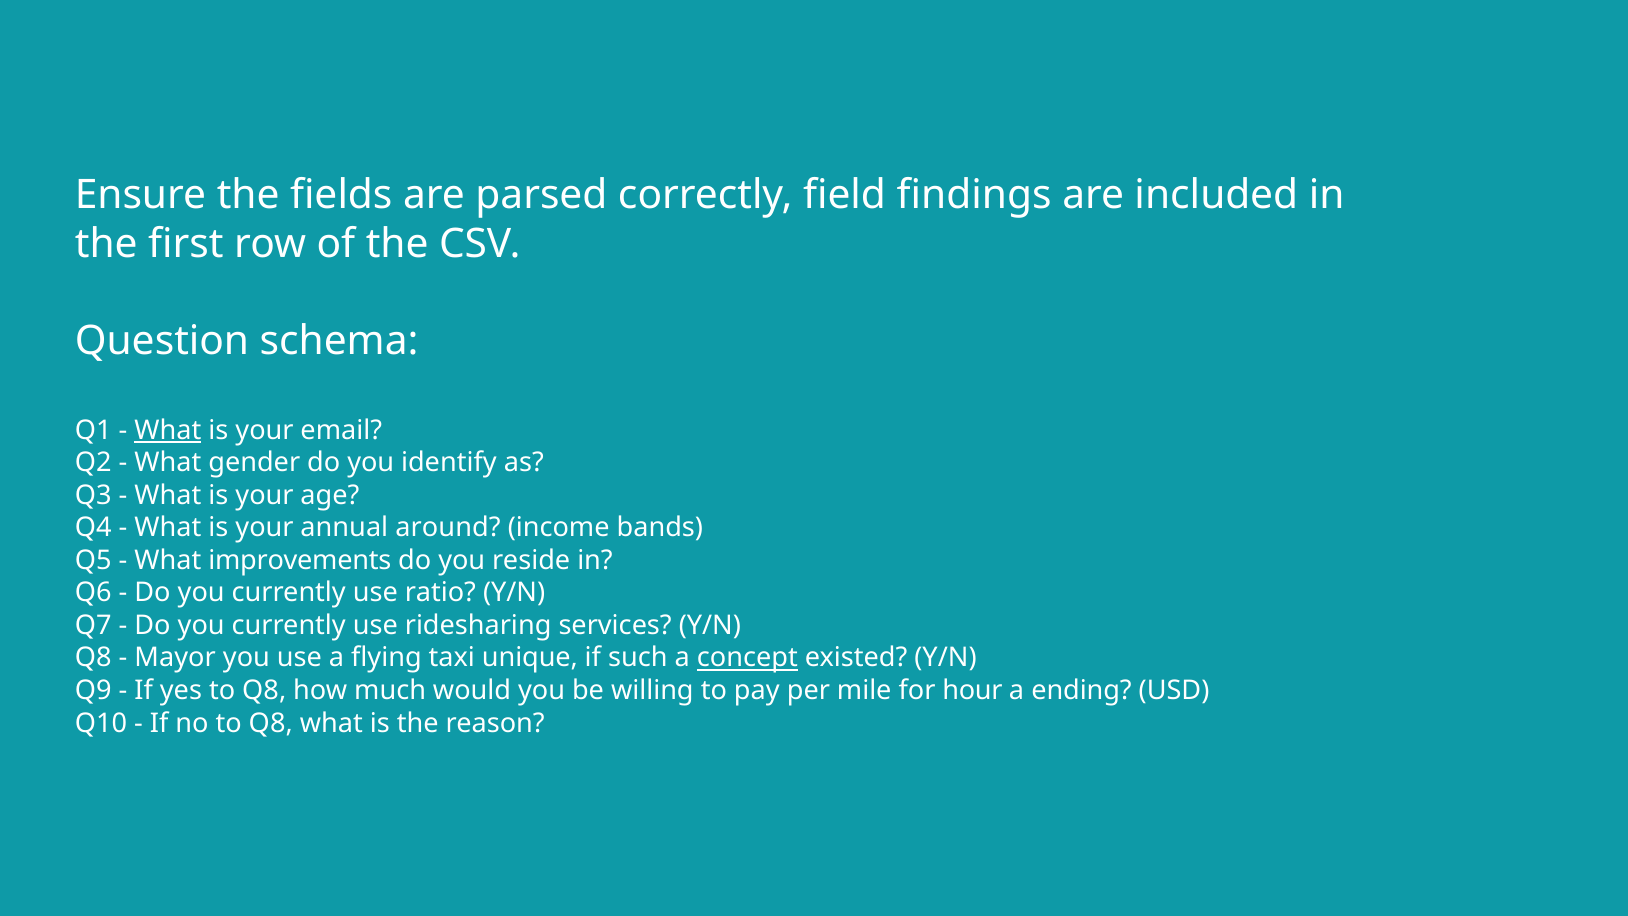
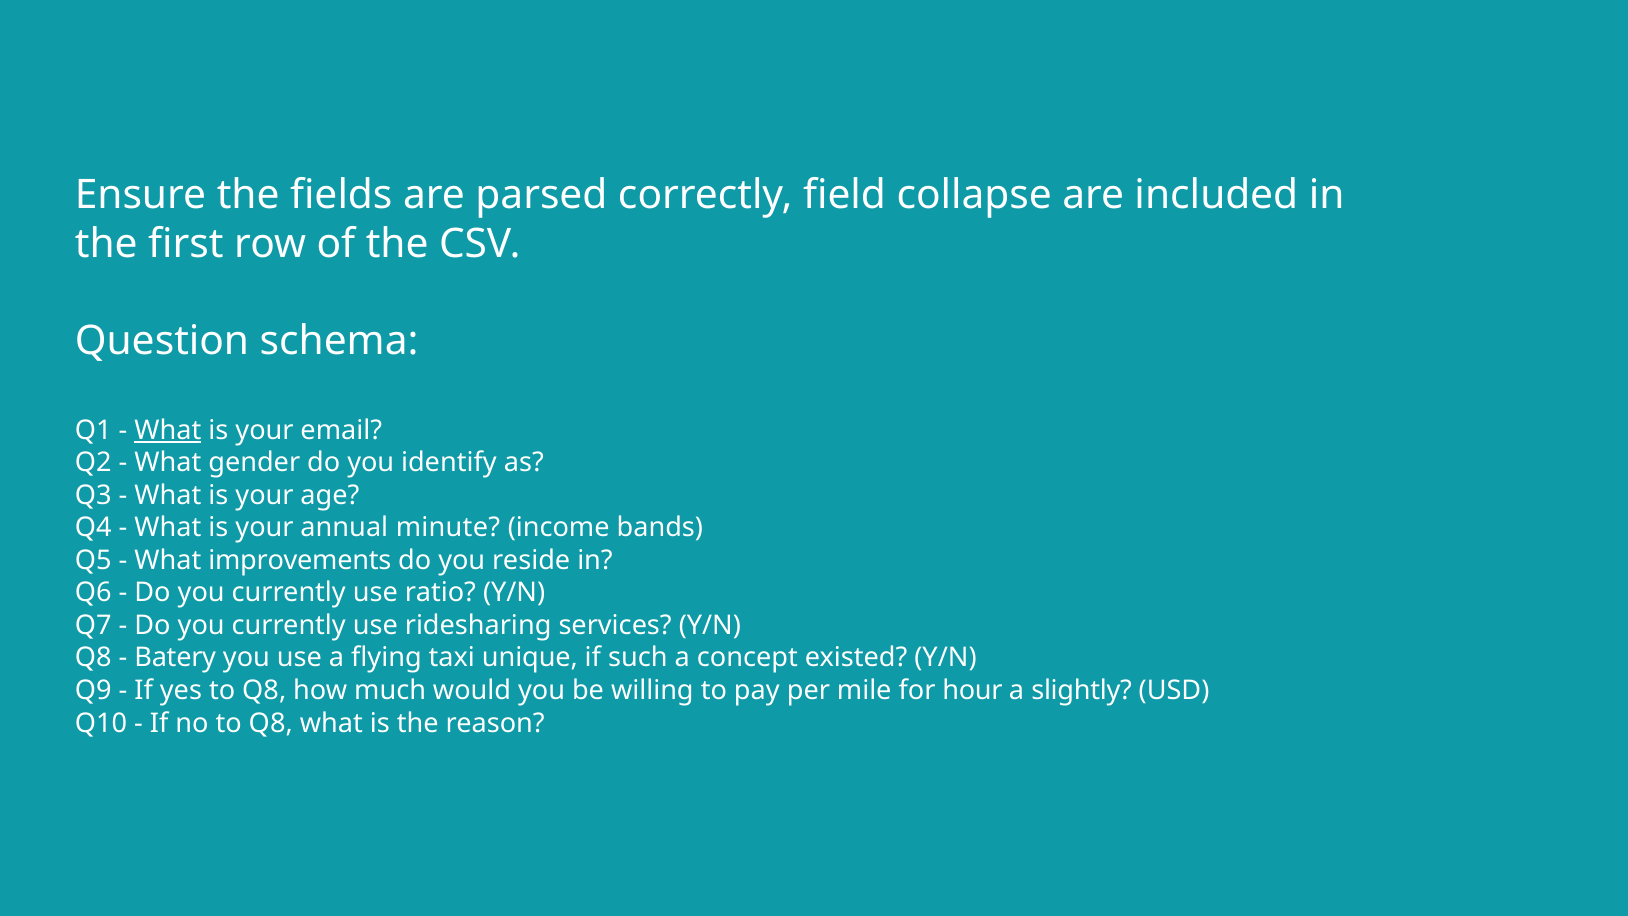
findings: findings -> collapse (974, 195)
around: around -> minute (448, 528)
Mayor: Mayor -> Batery (175, 658)
concept underline: present -> none (747, 658)
ending: ending -> slightly (1082, 690)
